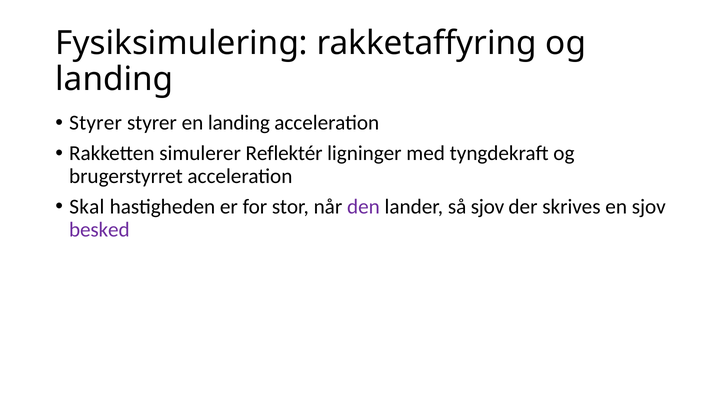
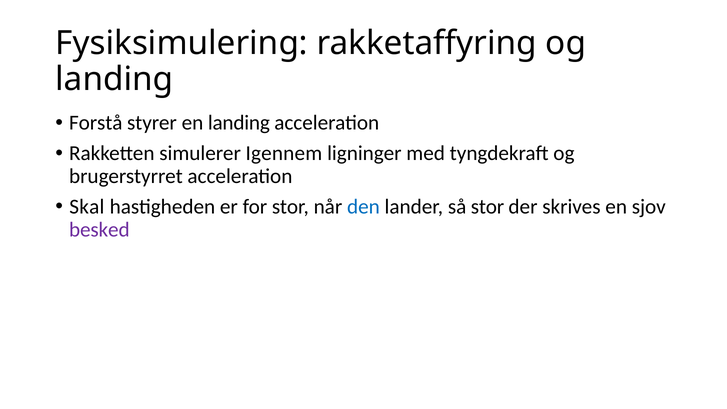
Styrer: Styrer -> Forstå (96, 123)
Reflektér: Reflektér -> Igennem (284, 153)
den colour: purple -> blue (363, 207)
så sjov: sjov -> stor (488, 207)
